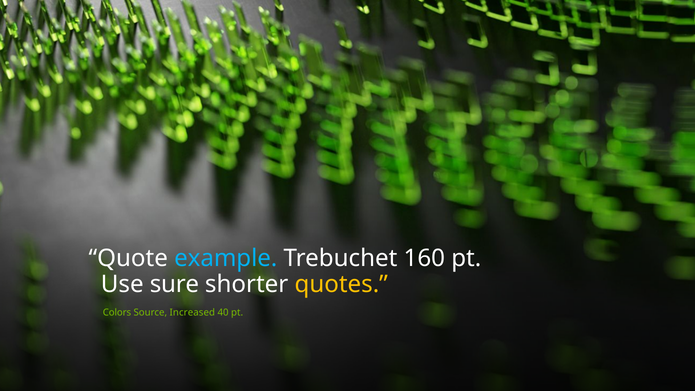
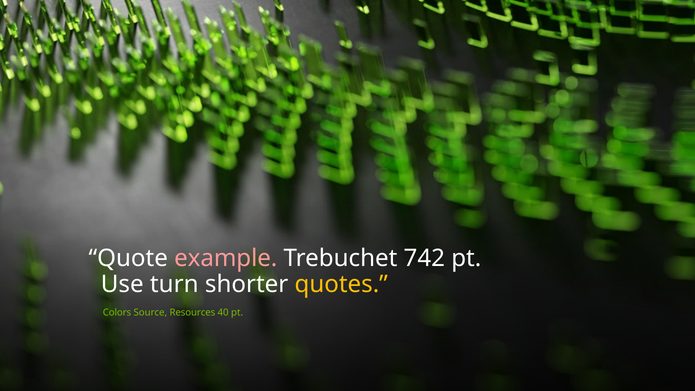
example colour: light blue -> pink (226, 258)
160: 160 -> 742 (424, 258)
sure: sure -> turn (174, 284)
Increased: Increased -> Resources (192, 312)
